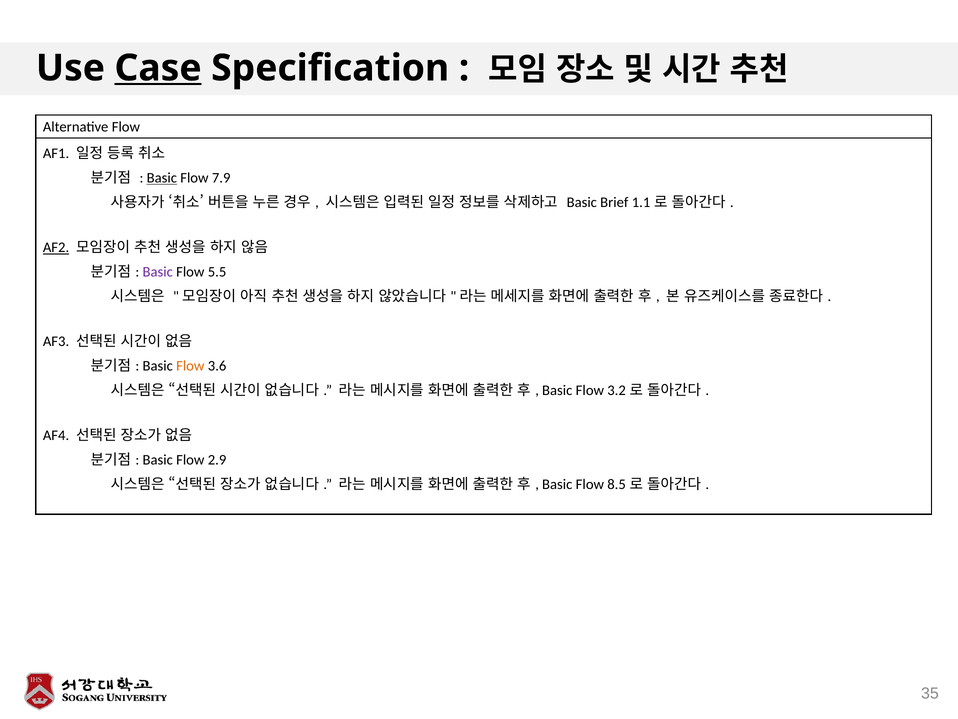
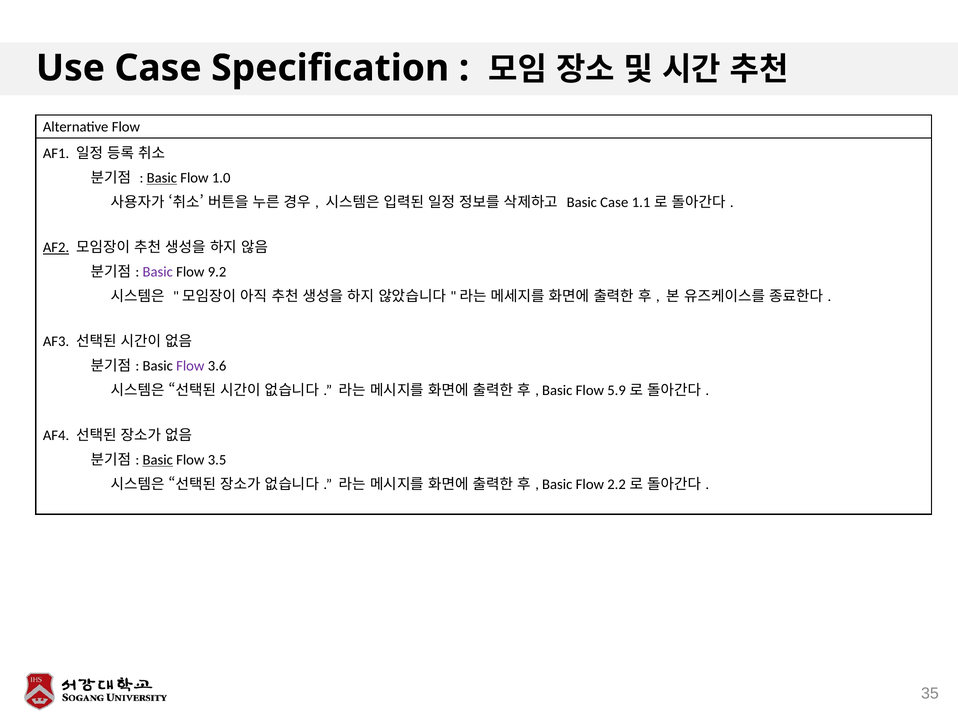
Case underline: present -> none (158, 68)
7.9: 7.9 -> 1.0 (221, 178)
Basic Brief: Brief -> Case (614, 202)
5.5: 5.5 -> 9.2 (217, 272)
Flow colour: orange -> purple (190, 366)
3.2: 3.2 -> 5.9 (617, 390)
Basic underline: none -> present (158, 460)
2.9: 2.9 -> 3.5 (217, 460)
8.5: 8.5 -> 2.2 (617, 484)
